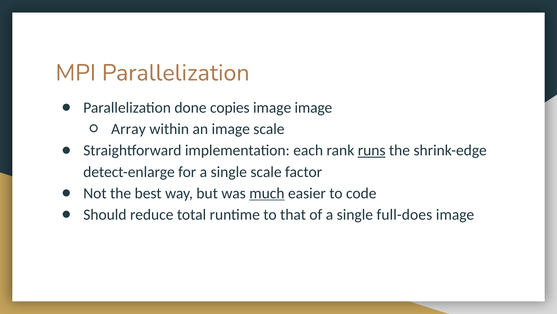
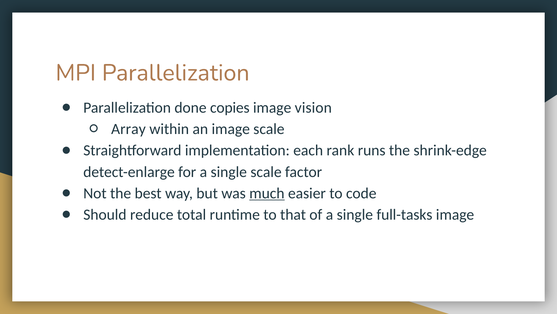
image image: image -> vision (313, 107)
runs underline: present -> none (372, 150)
full-does: full-does -> full-tasks (404, 214)
